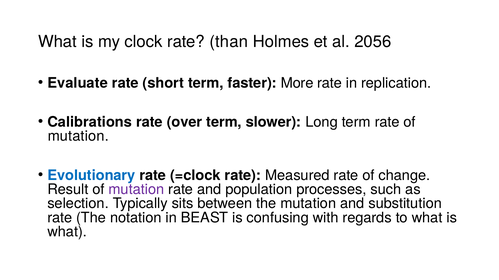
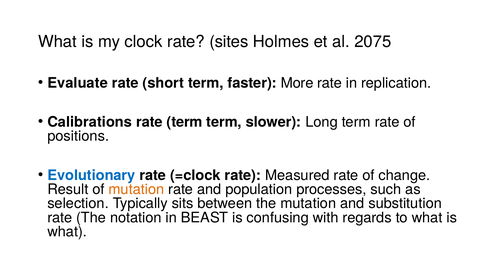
than: than -> sites (229, 42)
2056: 2056 -> 2075 (373, 42)
rate over: over -> term (185, 122)
mutation: mutation -> positions (78, 136)
mutation colour: purple -> orange (136, 190)
